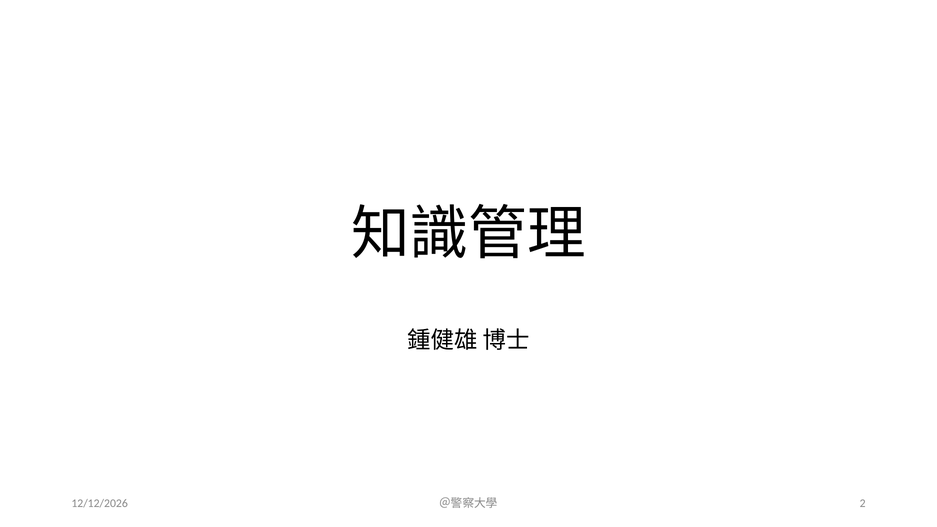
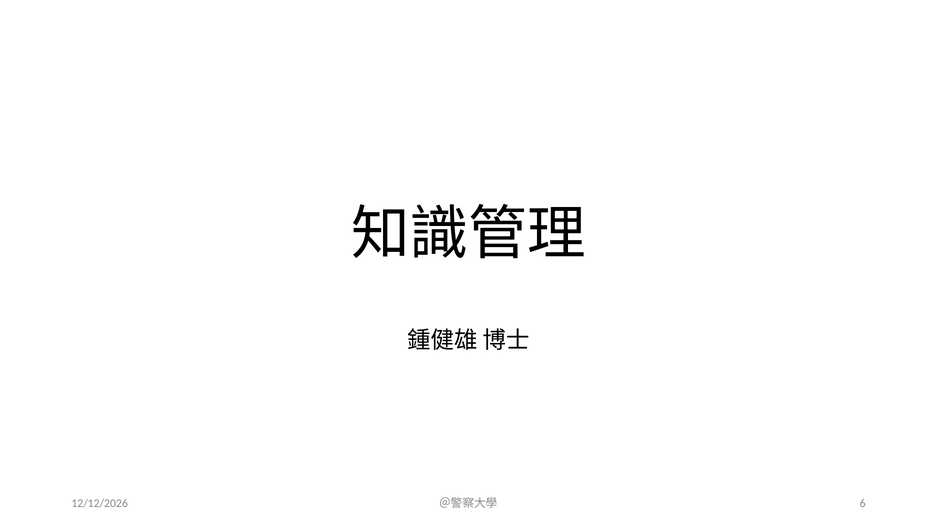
2: 2 -> 6 (863, 503)
